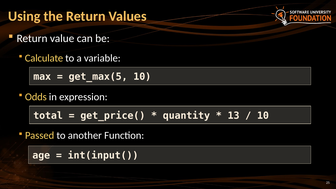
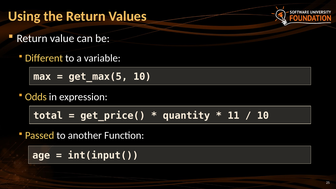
Calculate: Calculate -> Different (44, 58)
13: 13 -> 11 (234, 116)
